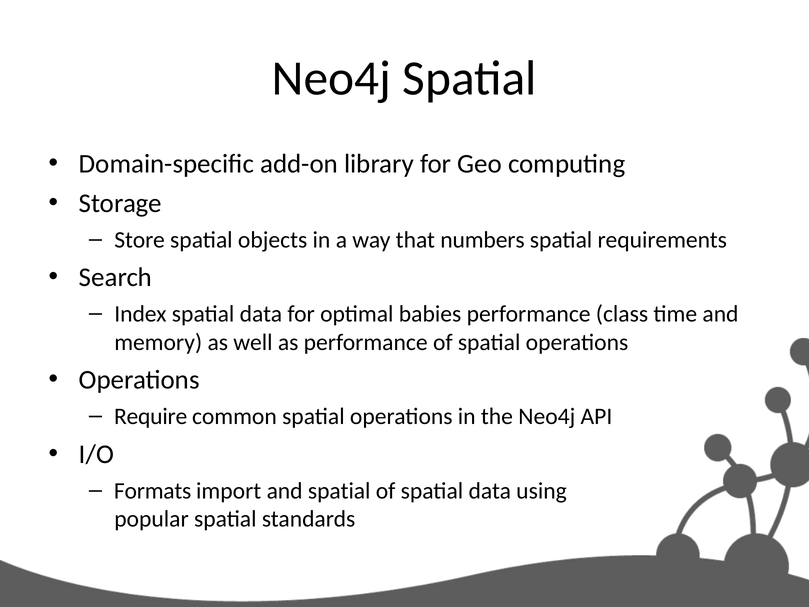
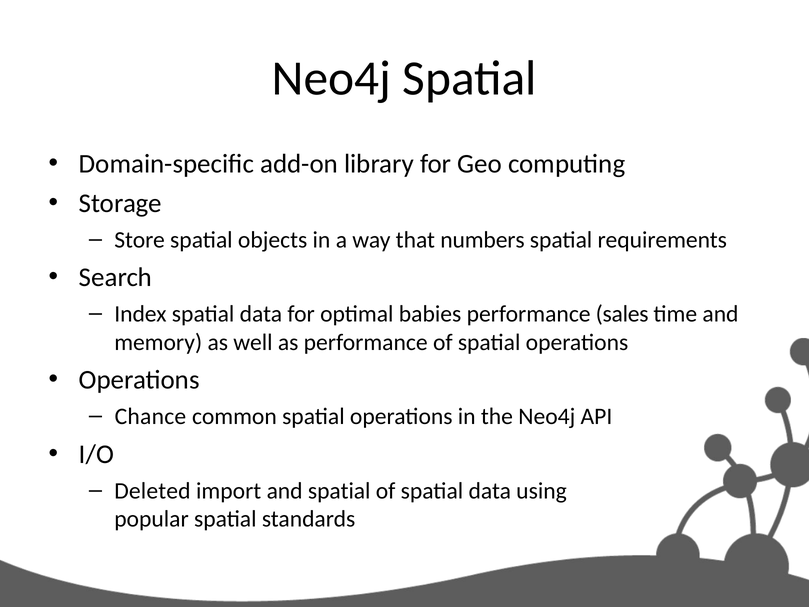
class: class -> sales (622, 314)
Require: Require -> Chance (150, 416)
Formats: Formats -> Deleted (152, 491)
